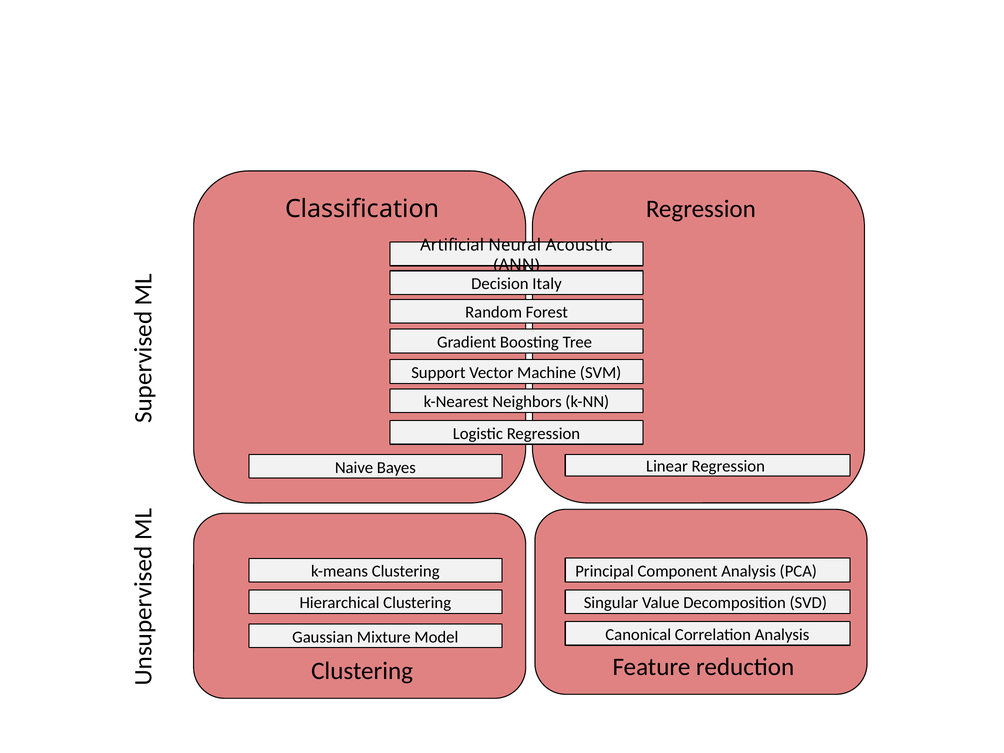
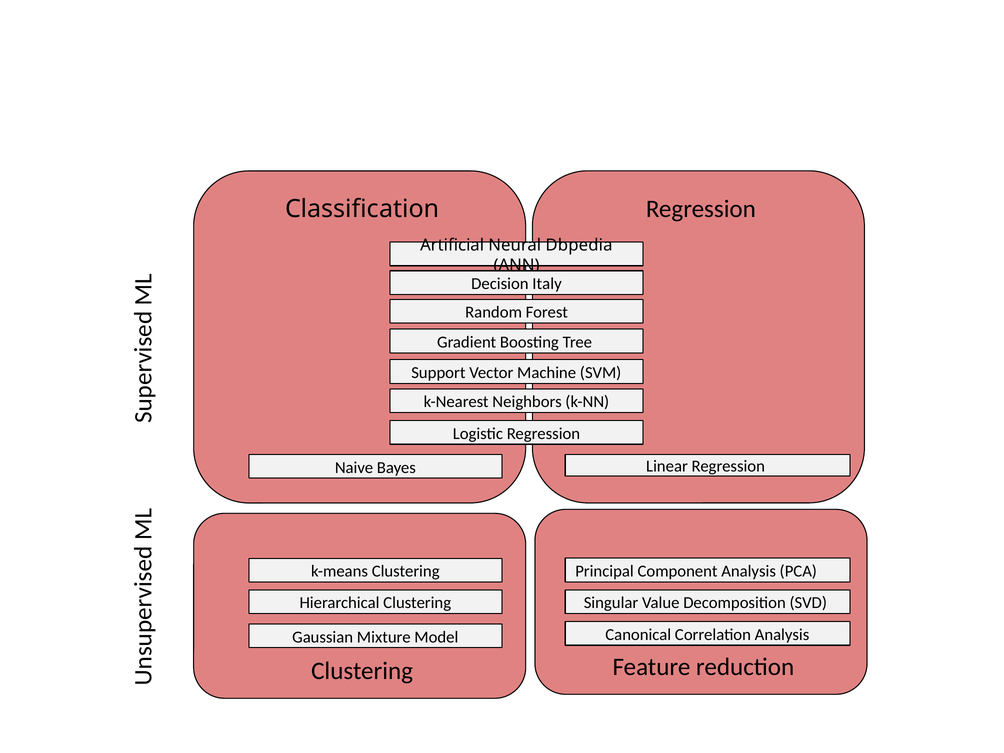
Acoustic: Acoustic -> Dbpedia (579, 245)
